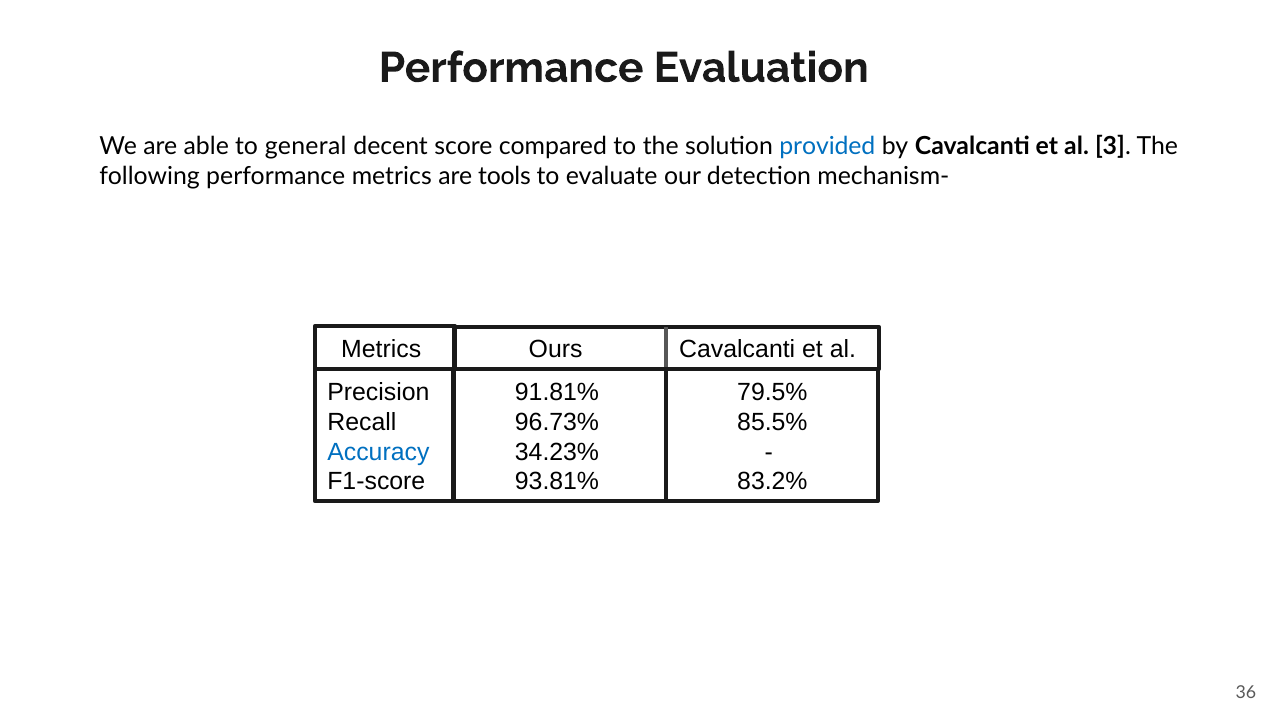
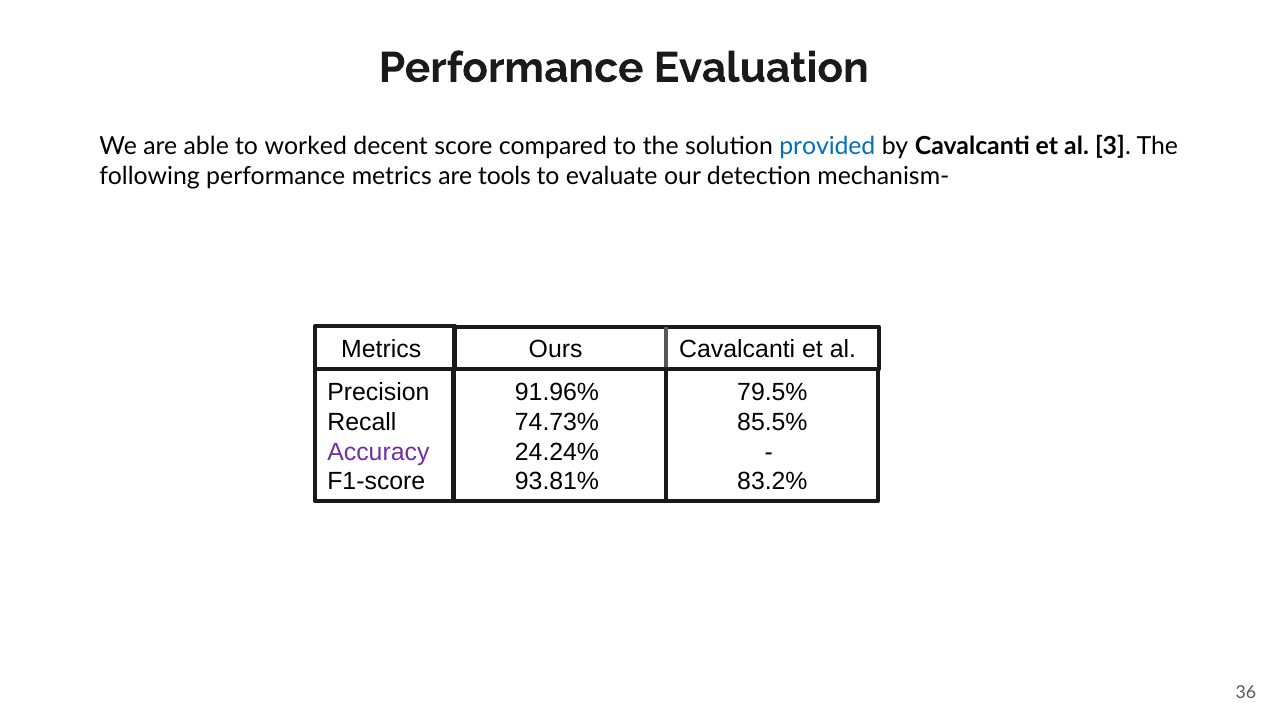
general: general -> worked (306, 146)
91.81%: 91.81% -> 91.96% (557, 392)
96.73%: 96.73% -> 74.73% (557, 422)
Accuracy colour: blue -> purple (378, 451)
34.23%: 34.23% -> 24.24% (557, 451)
